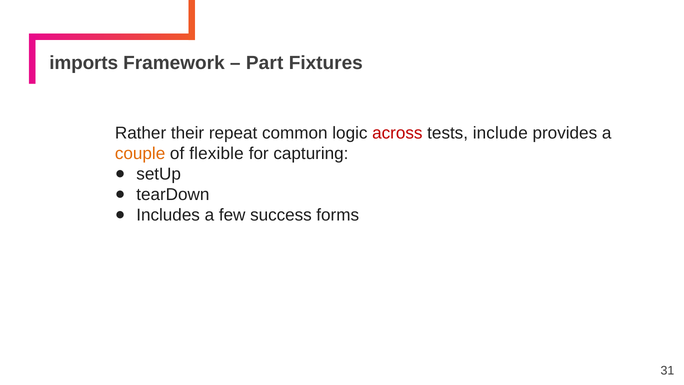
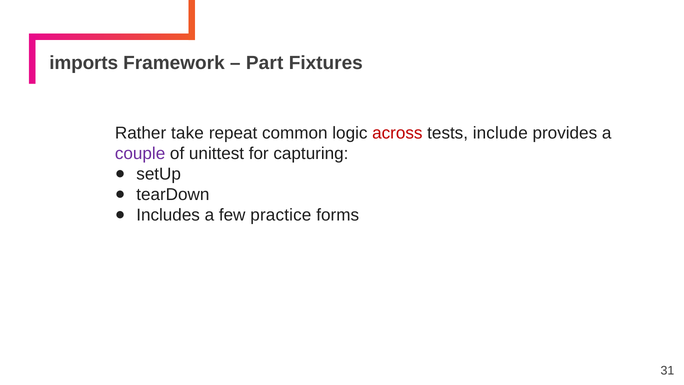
their: their -> take (187, 133)
couple colour: orange -> purple (140, 153)
flexible: flexible -> unittest (217, 153)
success: success -> practice (281, 215)
